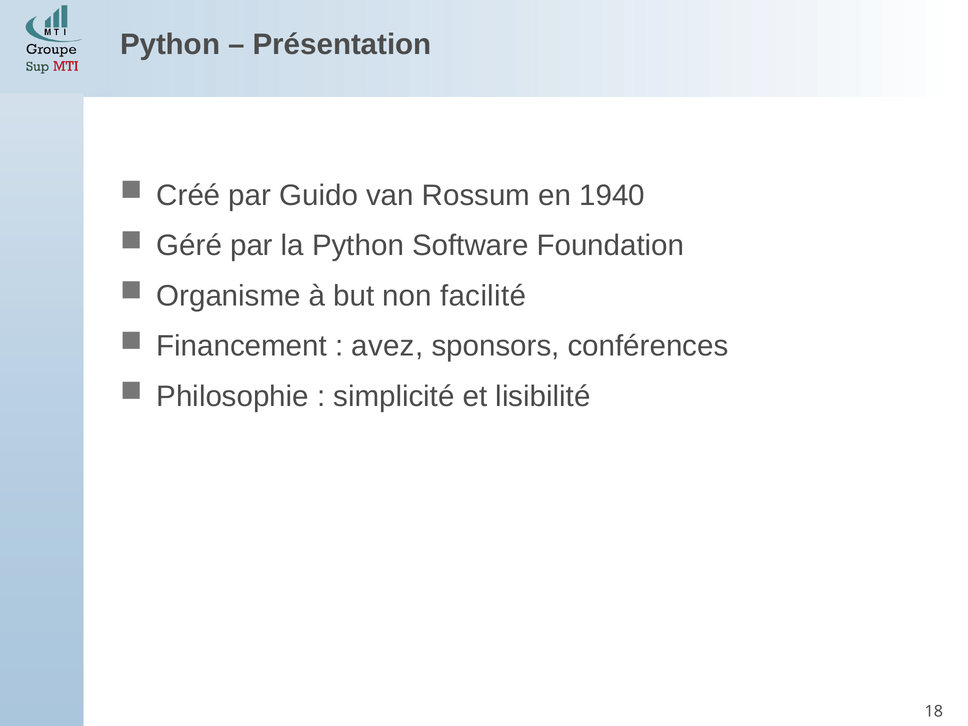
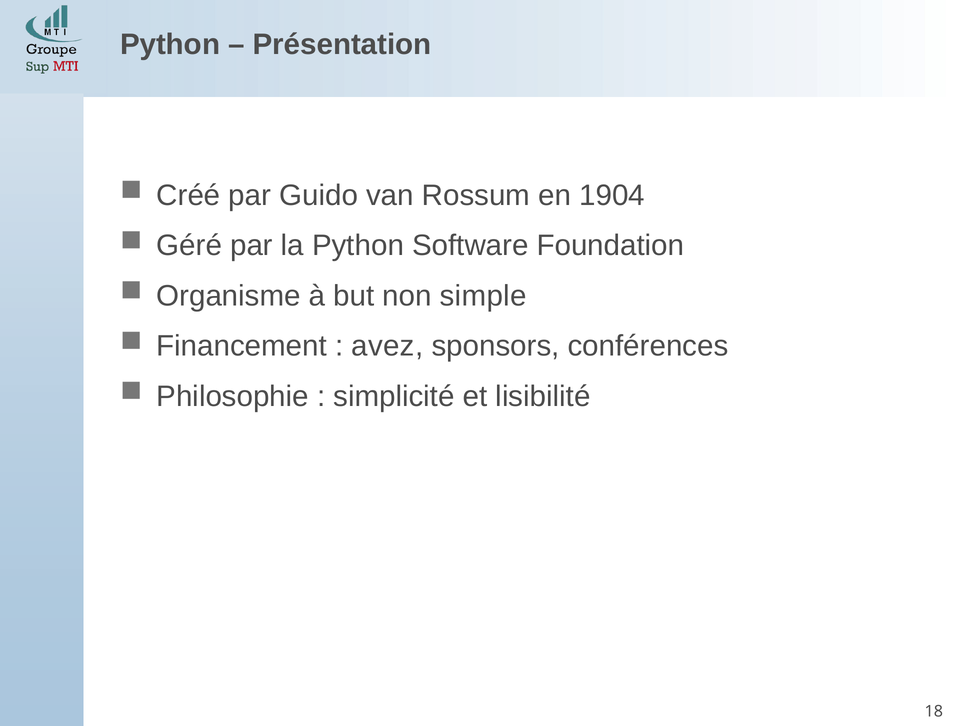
1940: 1940 -> 1904 (612, 195)
facilité: facilité -> simple (483, 296)
